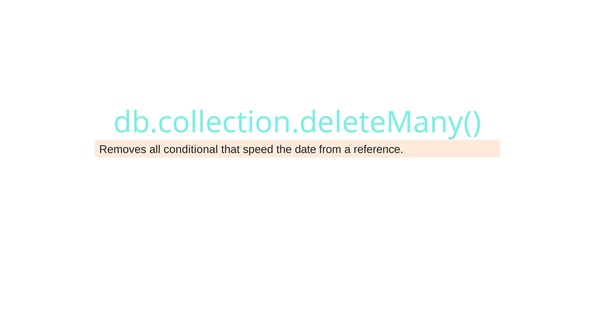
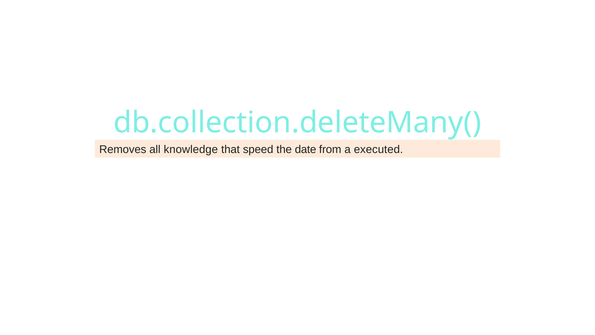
conditional: conditional -> knowledge (191, 149)
reference: reference -> executed (378, 149)
